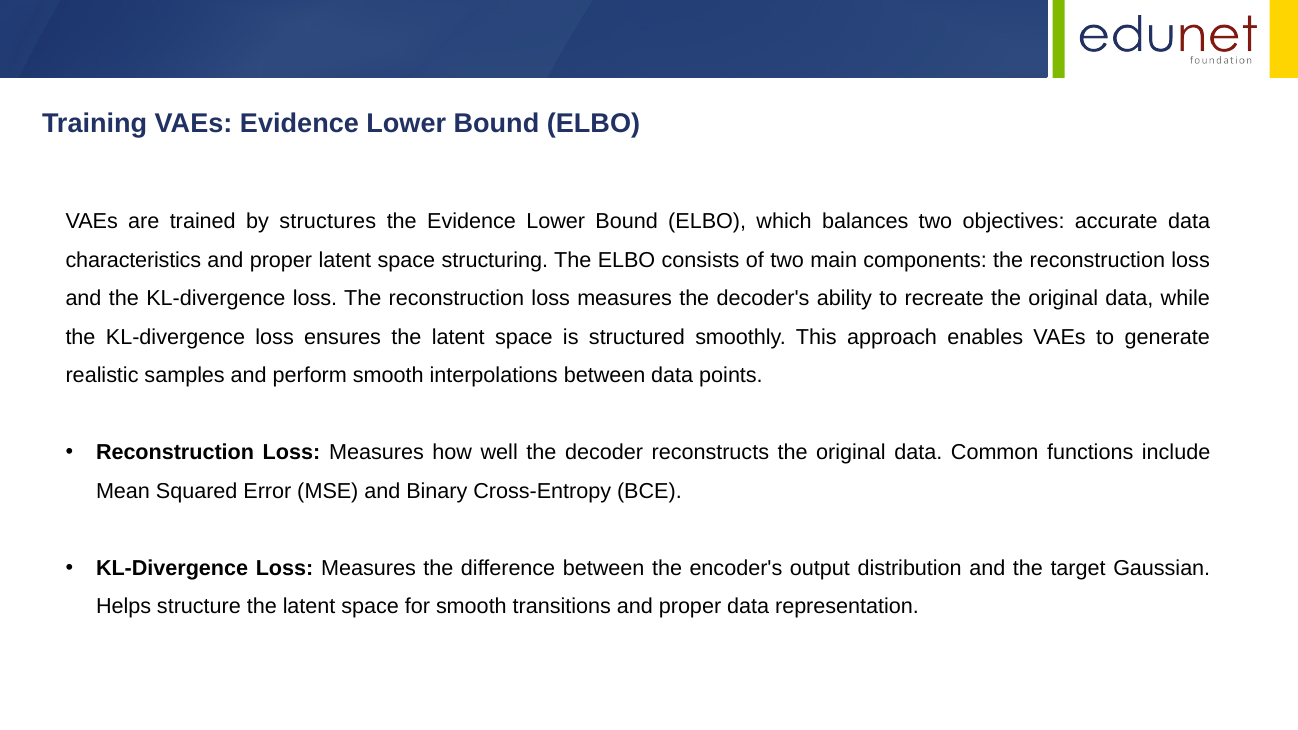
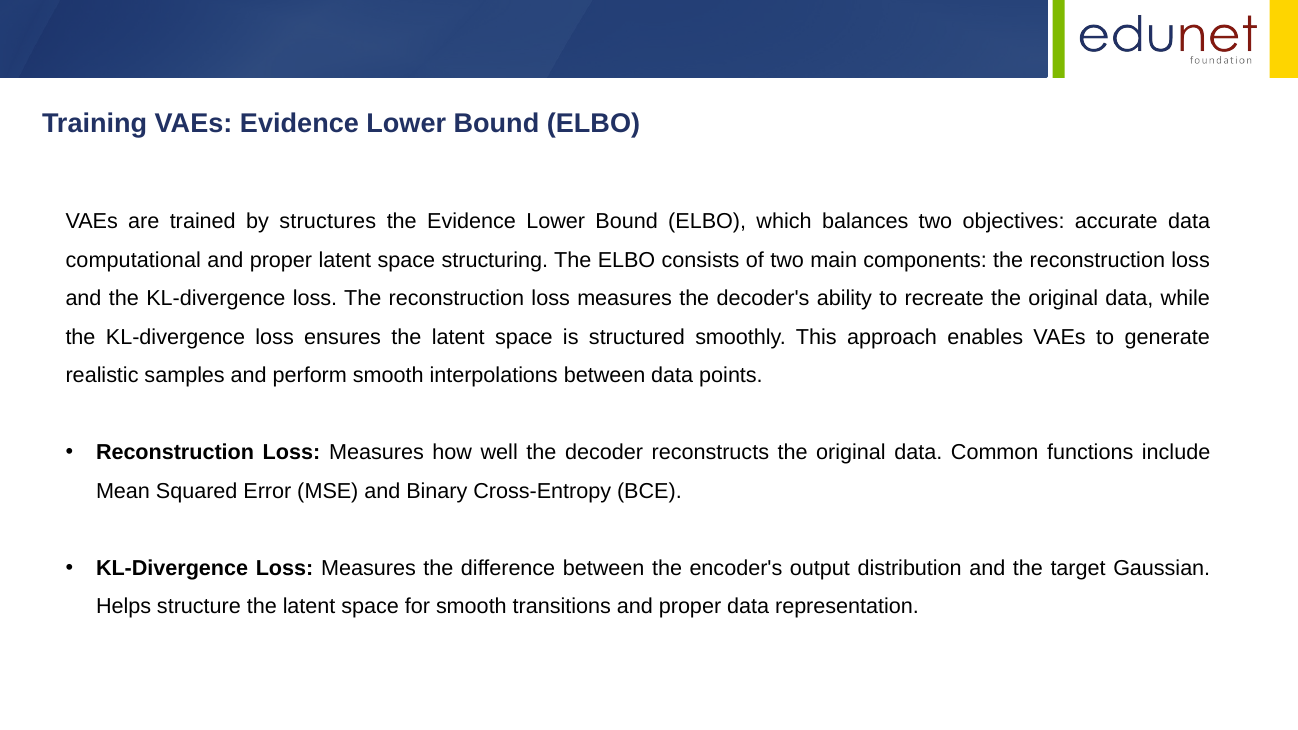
characteristics: characteristics -> computational (133, 260)
